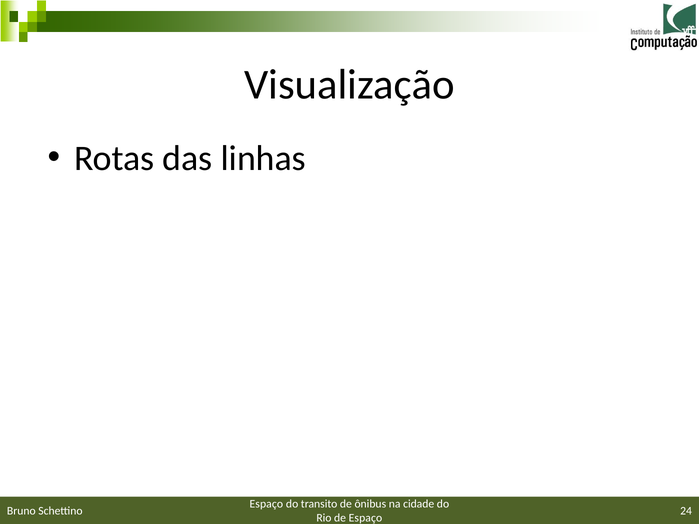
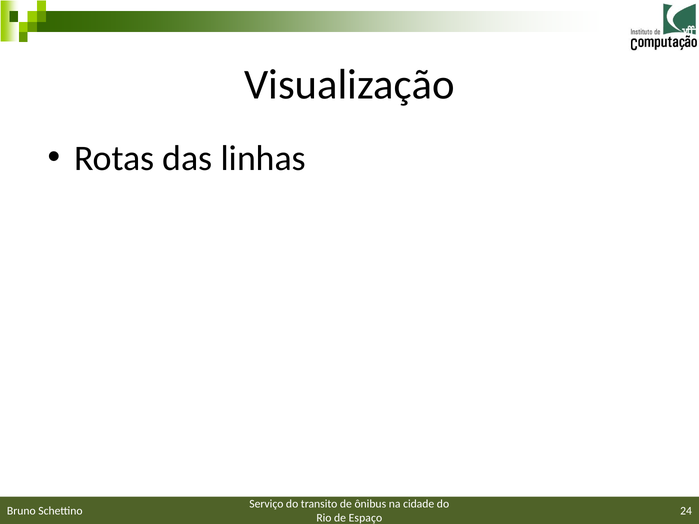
Espaço: Espaço -> Serviço (266, 504)
